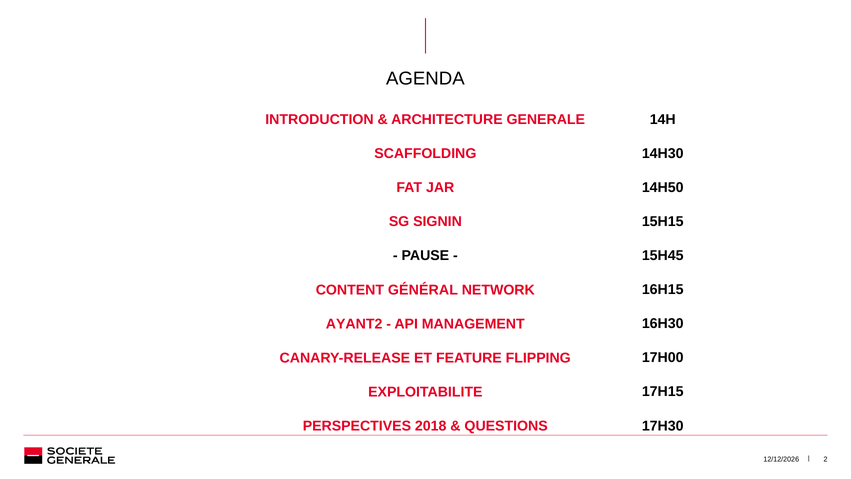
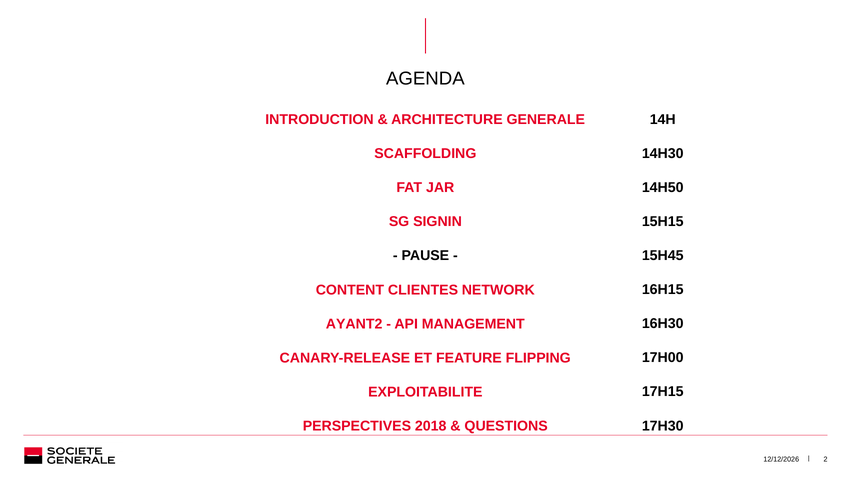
GÉNÉRAL: GÉNÉRAL -> CLIENTES (423, 290)
